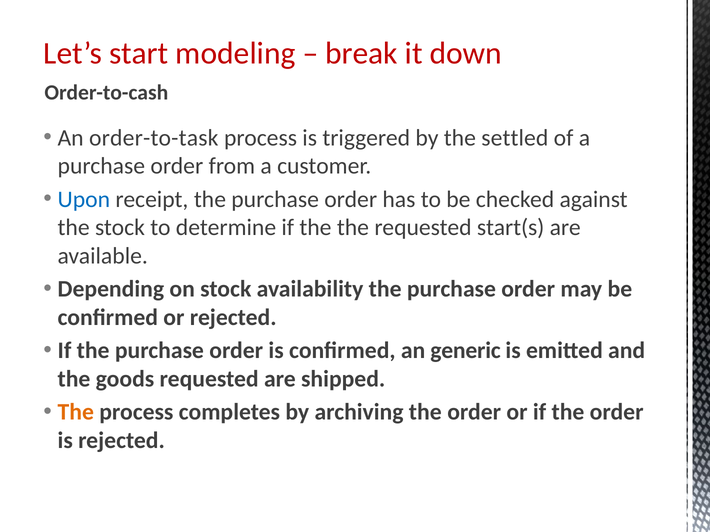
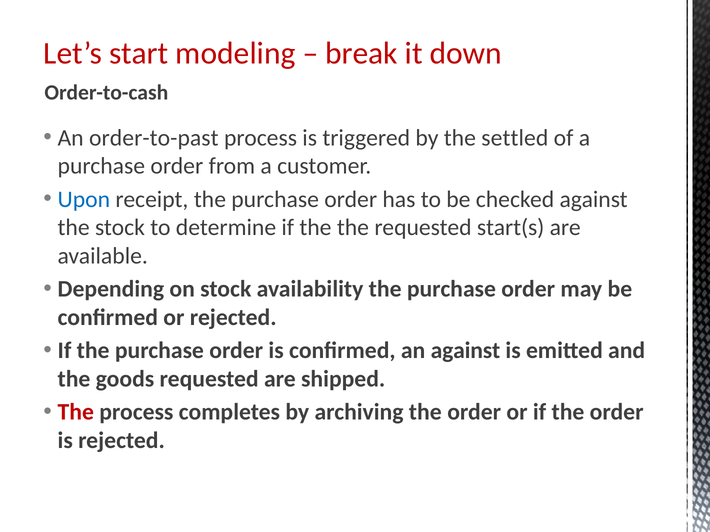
order-to-task: order-to-task -> order-to-past (154, 138)
an generic: generic -> against (465, 351)
The colour: orange -> red (76, 412)
